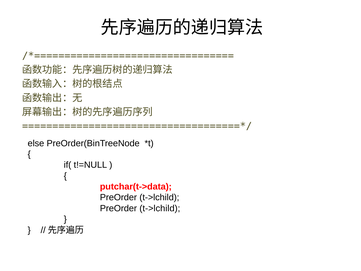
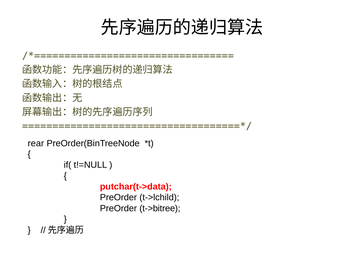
else: else -> rear (36, 143)
t->lchild: t->lchild -> t->bitree (160, 208)
